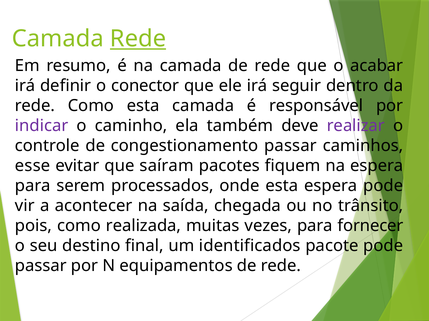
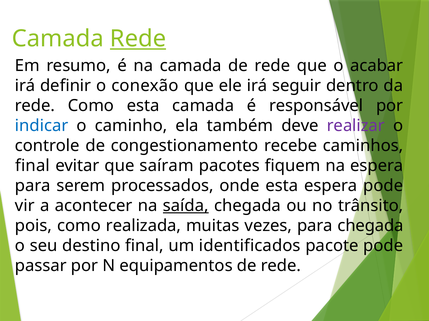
conector: conector -> conexão (145, 86)
indicar colour: purple -> blue (42, 126)
congestionamento passar: passar -> recebe (291, 146)
esse: esse -> final (33, 166)
saída underline: none -> present (186, 206)
para fornecer: fornecer -> chegada (371, 226)
